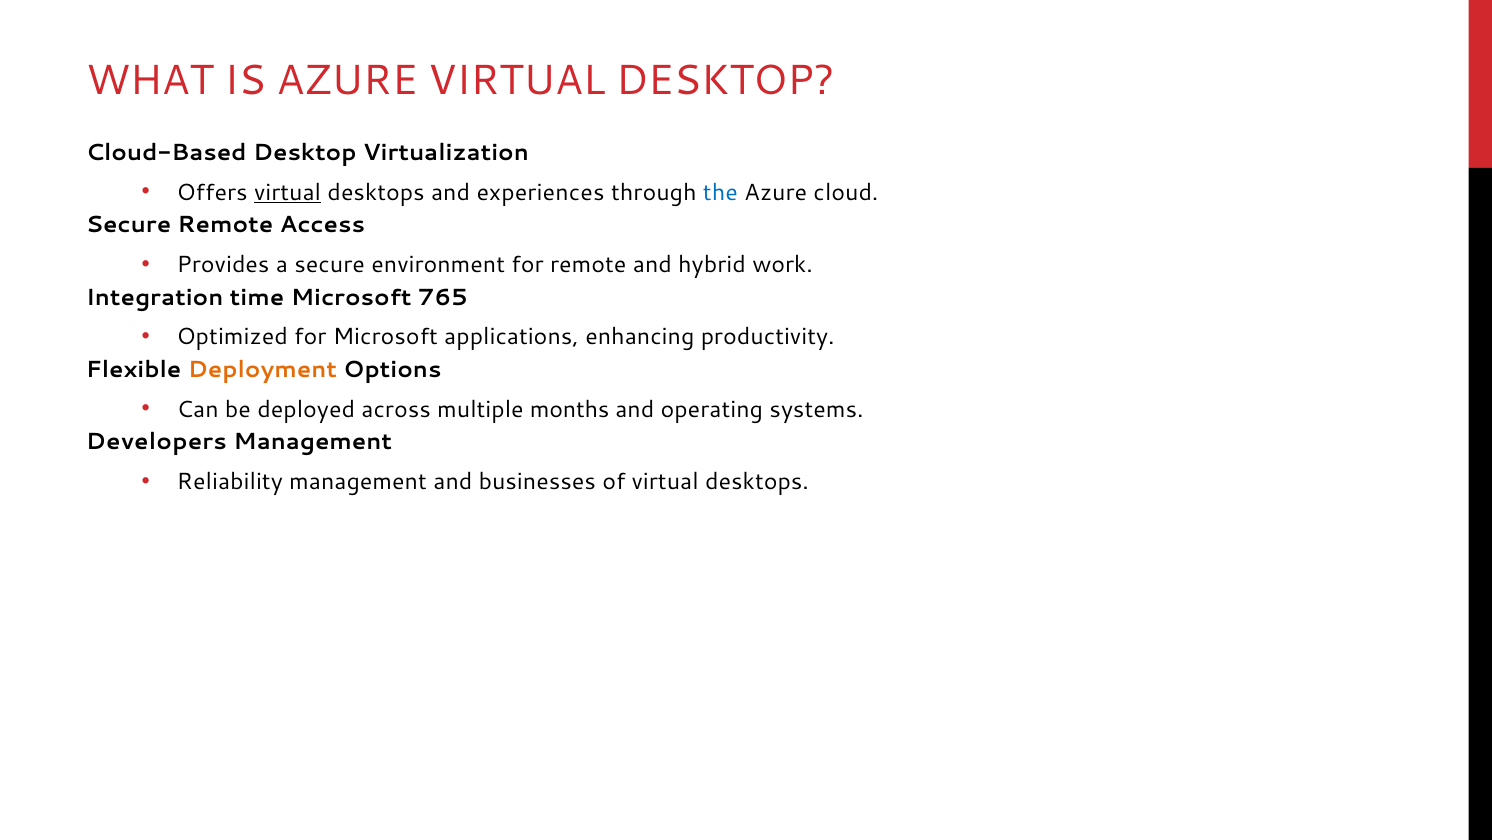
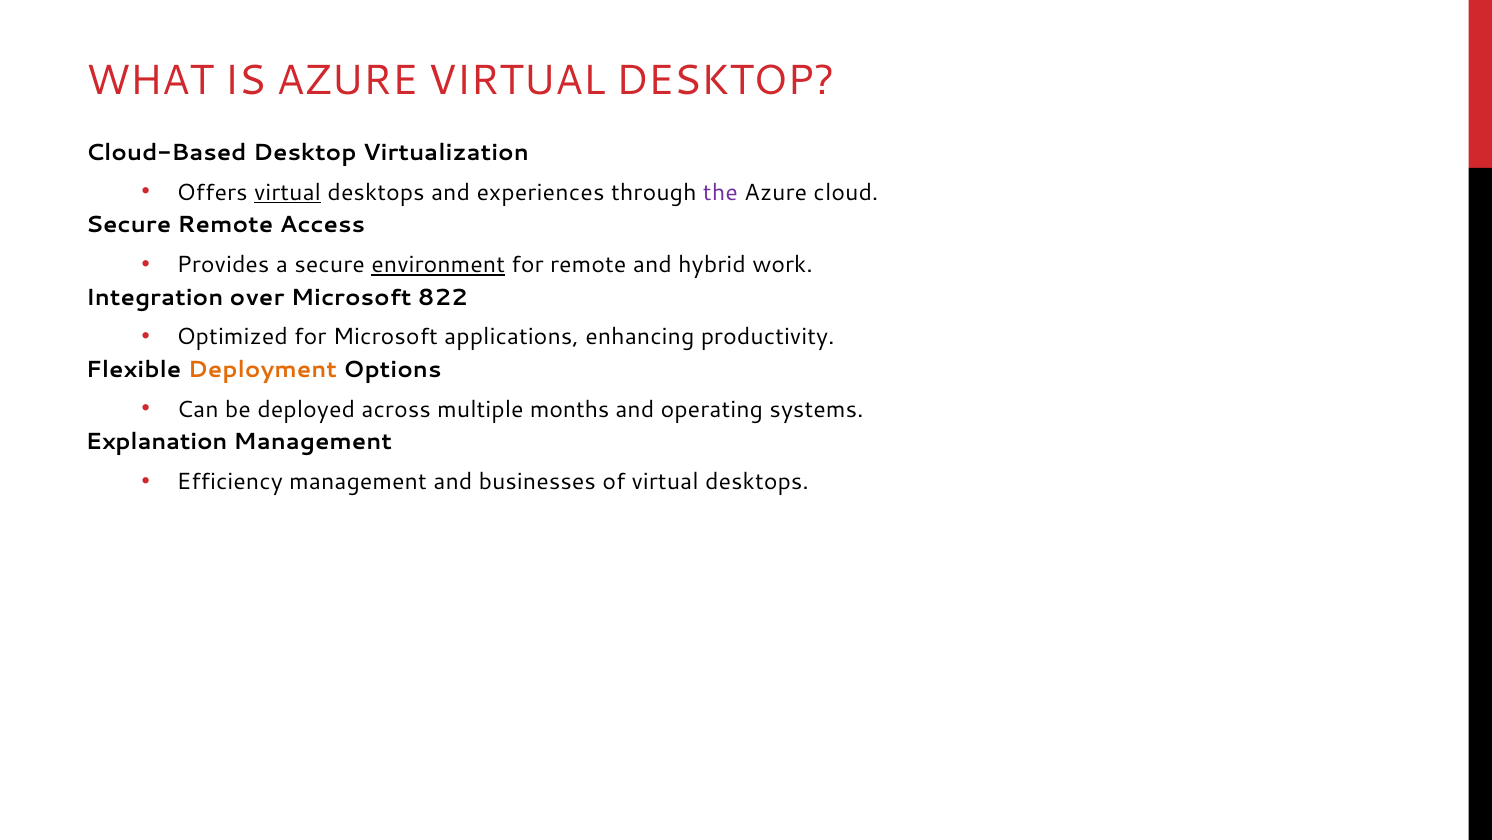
the colour: blue -> purple (720, 192)
environment underline: none -> present (438, 265)
time: time -> over (257, 297)
765: 765 -> 822 (443, 297)
Developers: Developers -> Explanation (157, 442)
Reliability: Reliability -> Efficiency (230, 481)
